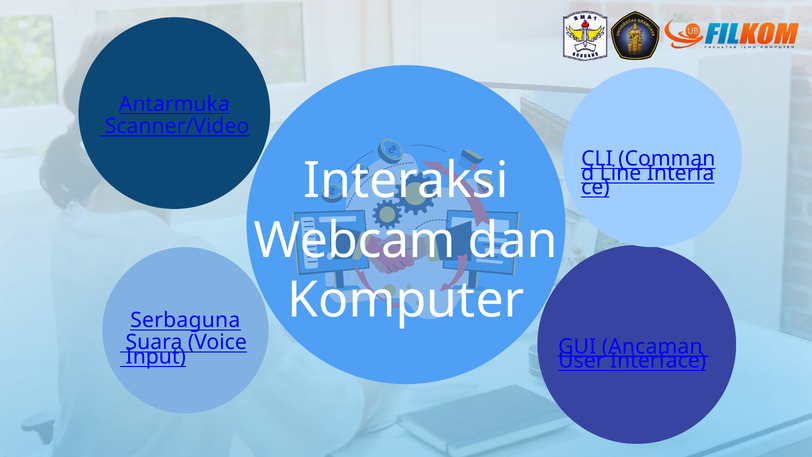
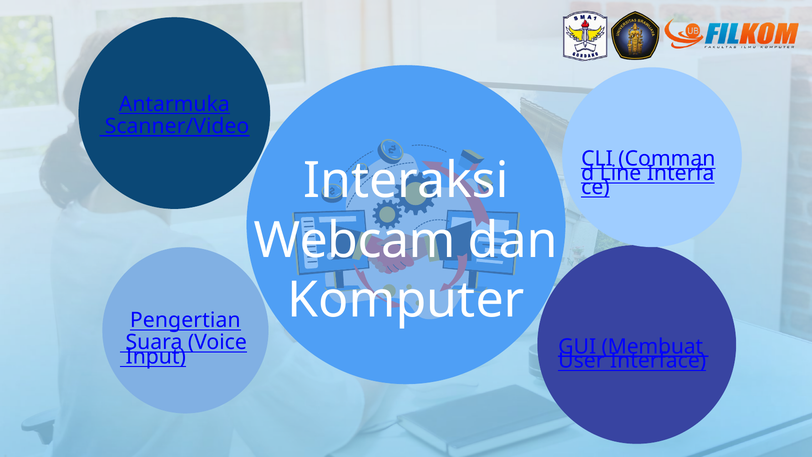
Serbaguna: Serbaguna -> Pengertian (185, 320)
Ancaman: Ancaman -> Membuat (652, 346)
